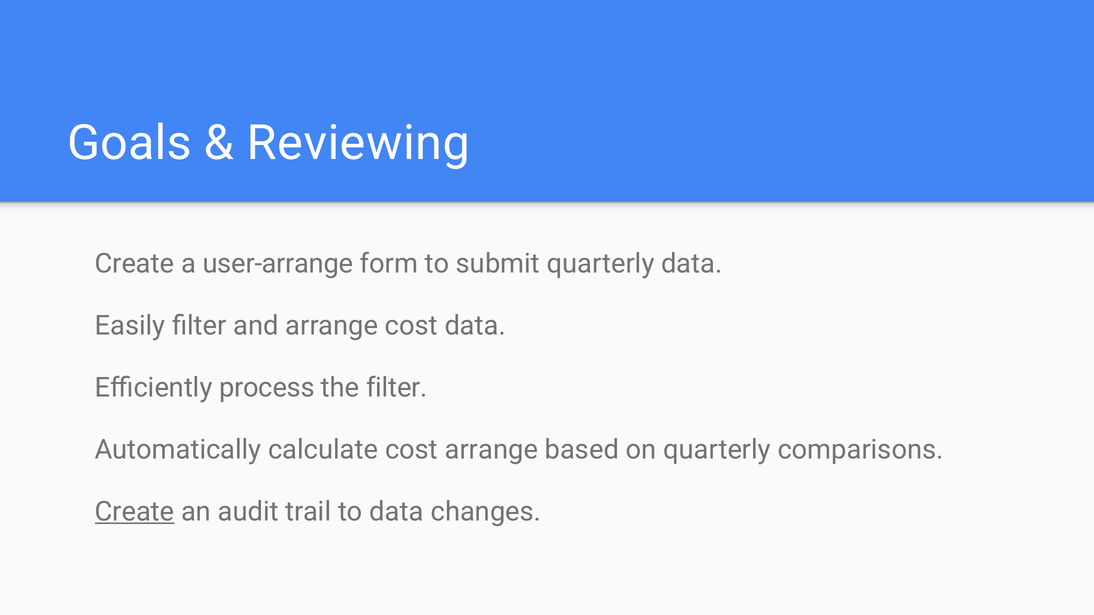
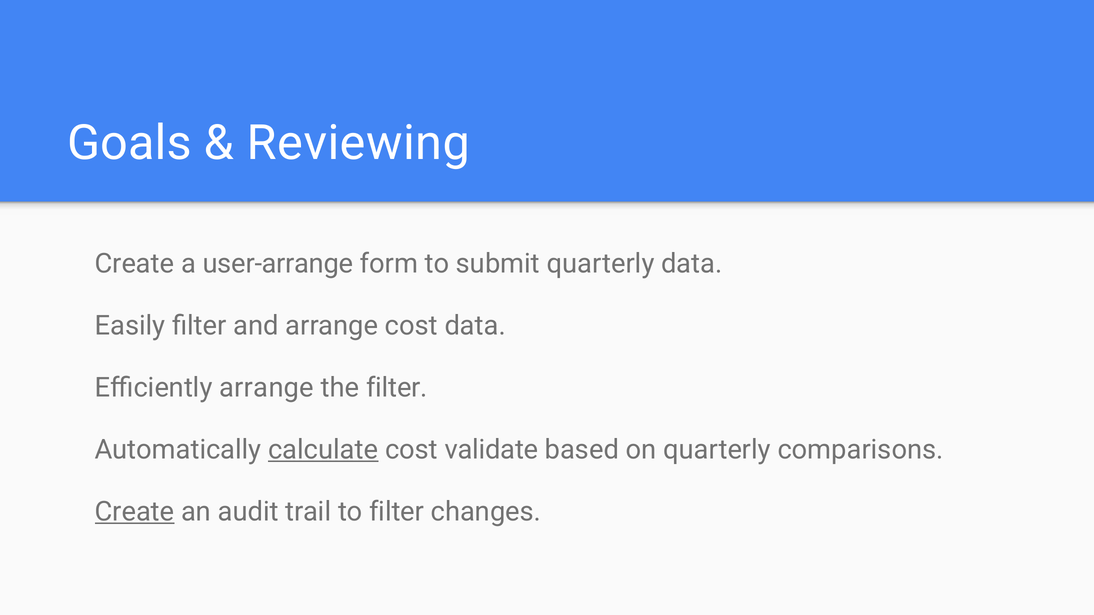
Efficiently process: process -> arrange (267, 388)
calculate underline: none -> present (323, 450)
cost arrange: arrange -> validate (492, 450)
to data: data -> filter (397, 512)
